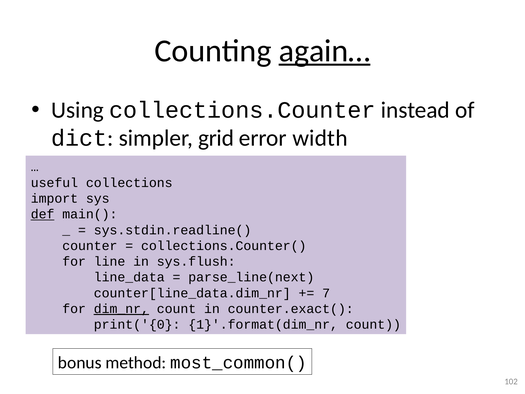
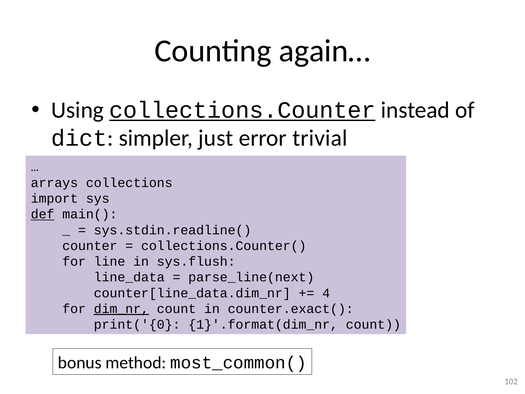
again… underline: present -> none (325, 51)
collections.Counter underline: none -> present (242, 110)
grid: grid -> just (216, 138)
width: width -> trivial (320, 138)
useful: useful -> arrays (54, 183)
7: 7 -> 4 (326, 293)
